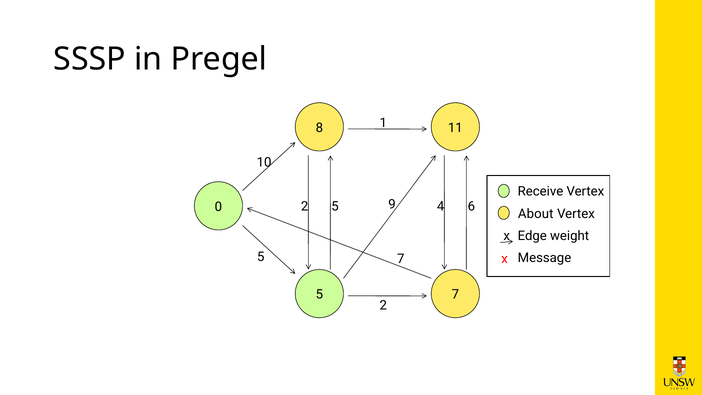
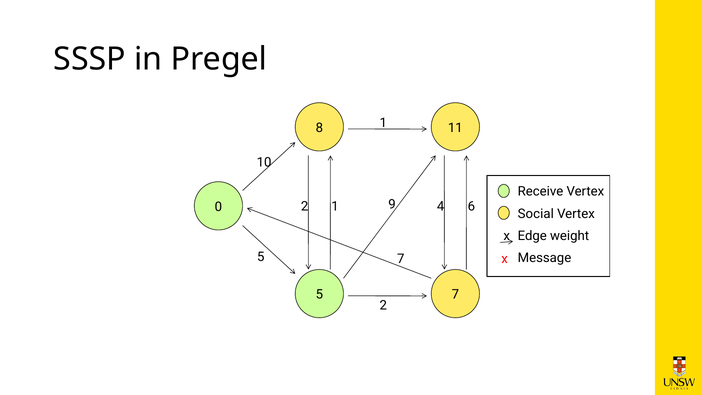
5: 5 -> 1 (335, 206)
About: About -> Social (536, 214)
